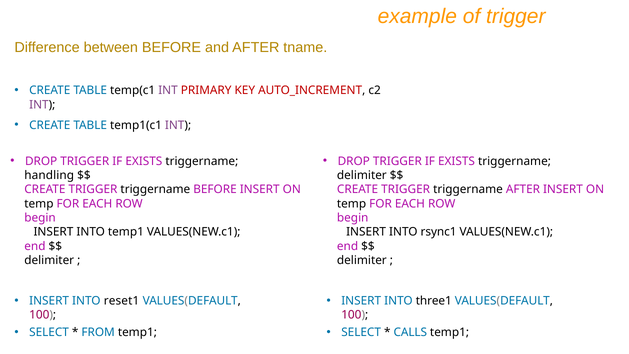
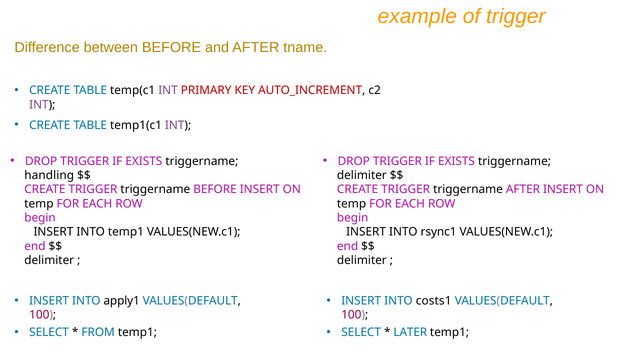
reset1: reset1 -> apply1 (122, 301)
three1: three1 -> costs1 (434, 301)
CALLS: CALLS -> LATER (410, 332)
